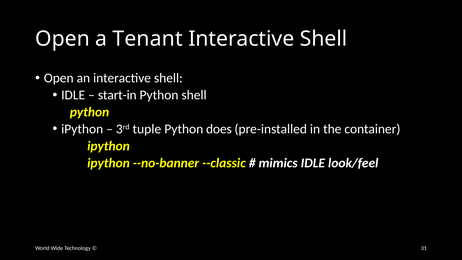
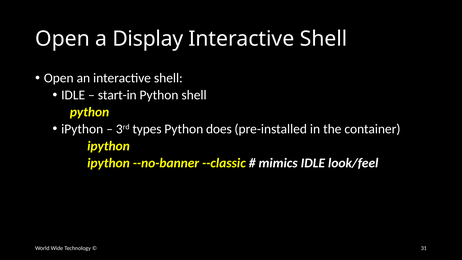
Tenant: Tenant -> Display (148, 39)
tuple: tuple -> types (147, 129)
